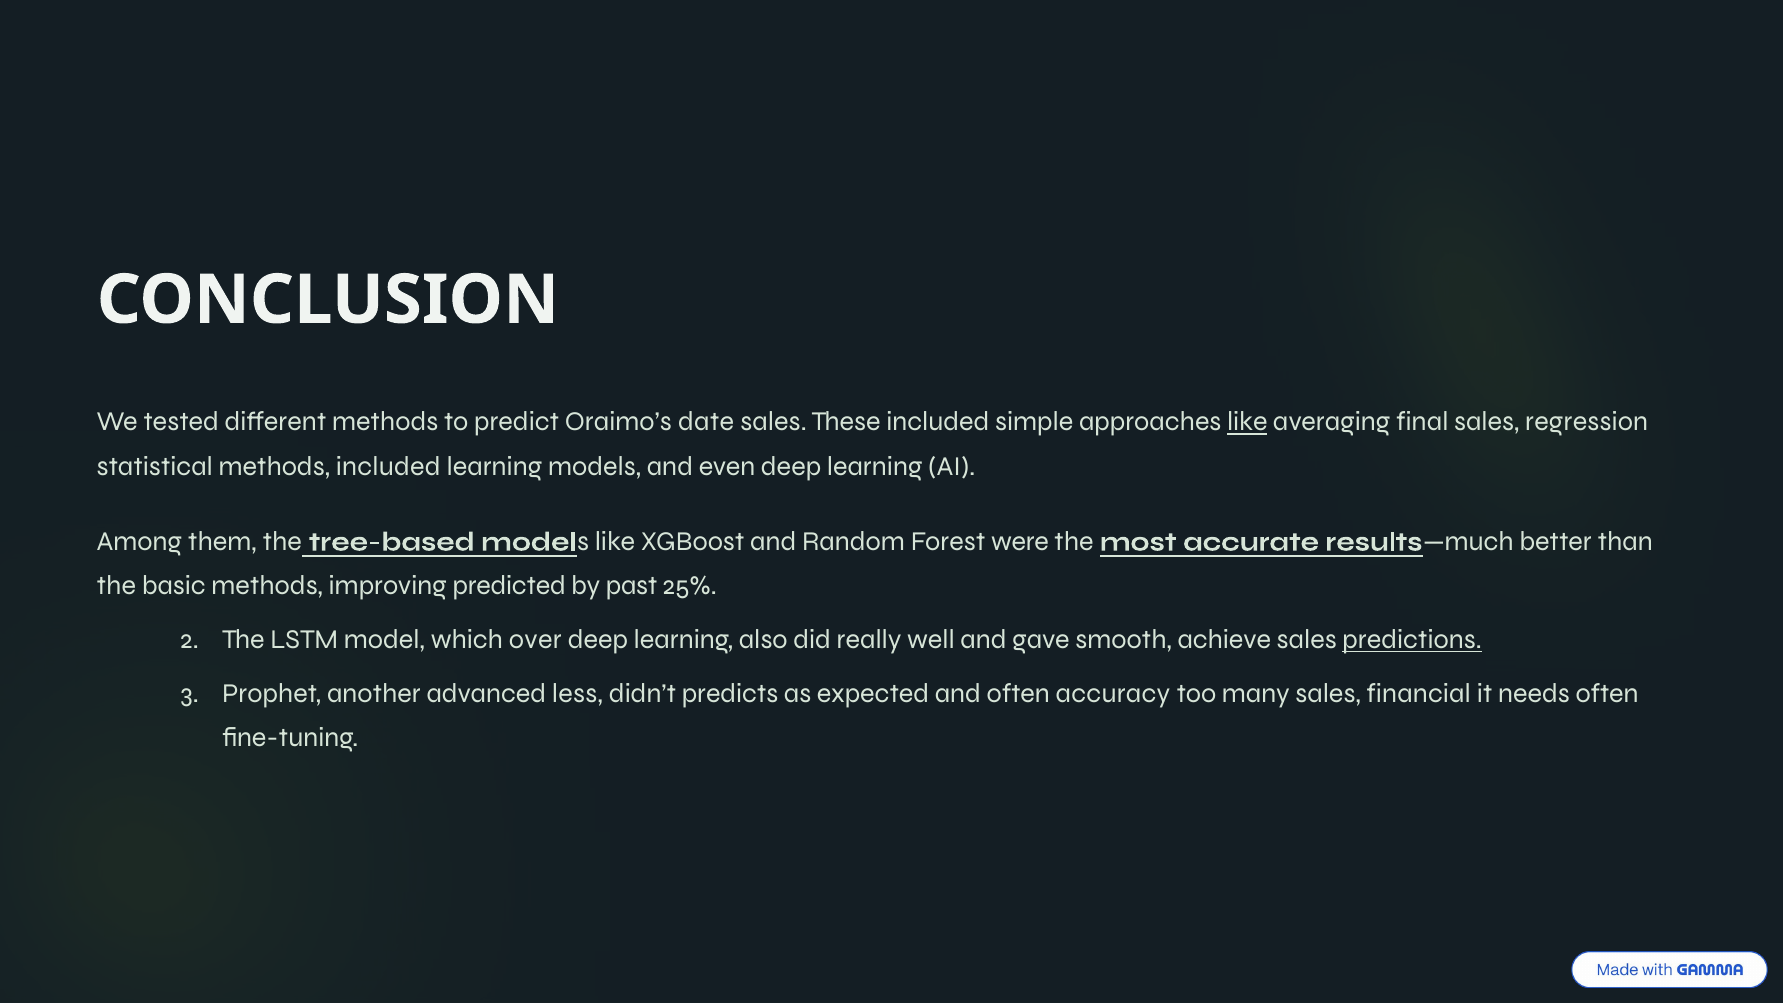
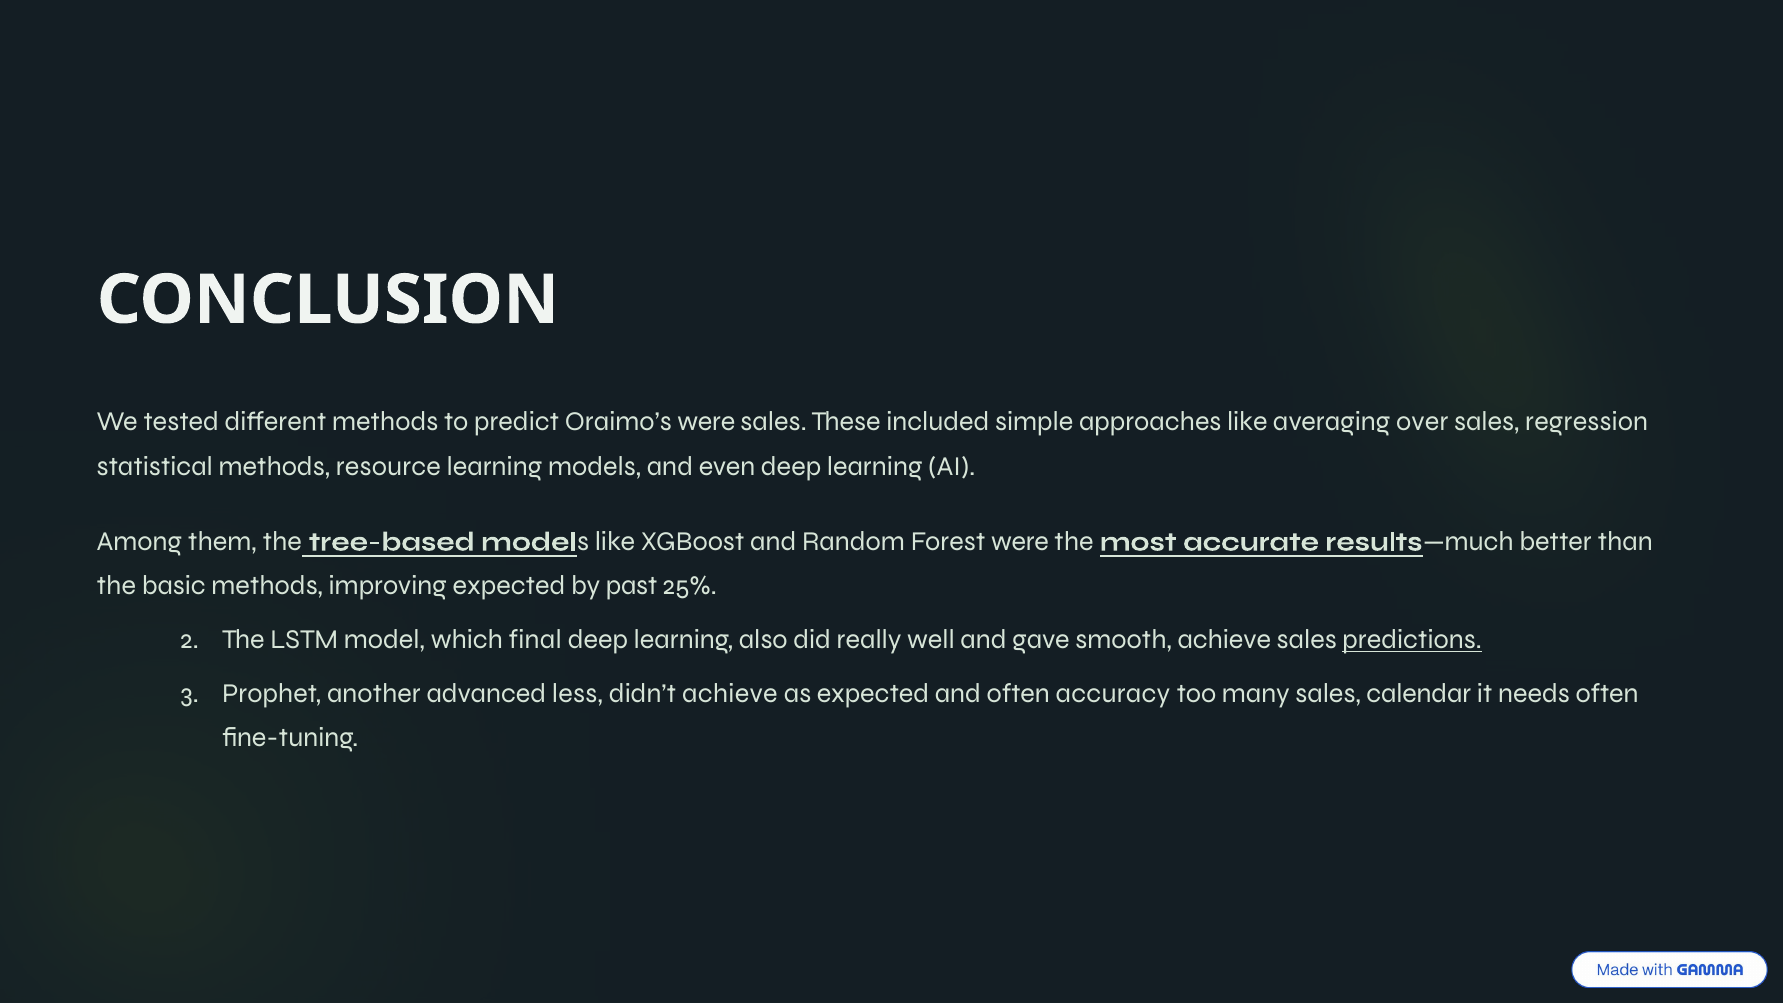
Oraimo’s date: date -> were (706, 422)
like underline: present -> none (1247, 422)
final: final -> over (1422, 422)
methods included: included -> resource (388, 466)
improving predicted: predicted -> expected (509, 586)
over: over -> final (535, 640)
didn’t predicts: predicts -> achieve (730, 694)
financial: financial -> calendar (1419, 694)
